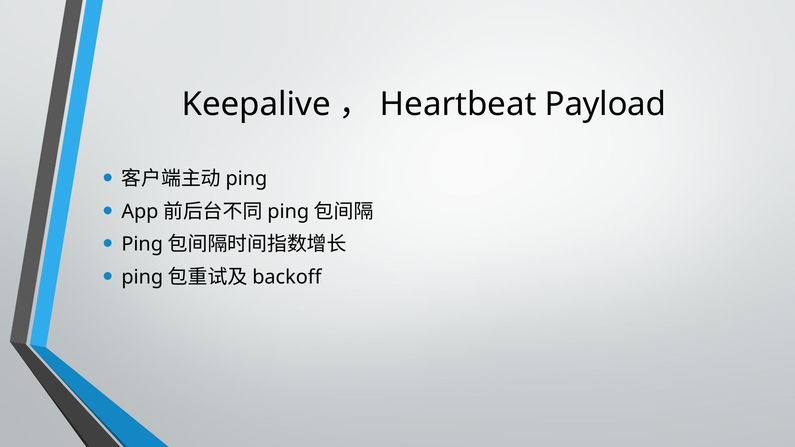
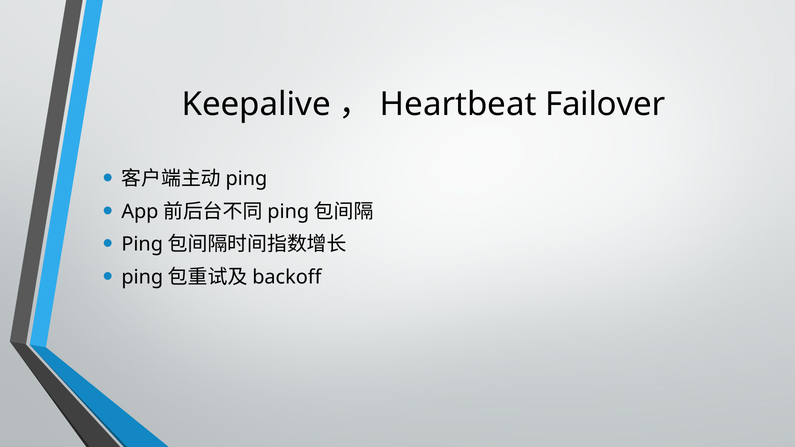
Payload: Payload -> Failover (605, 104)
